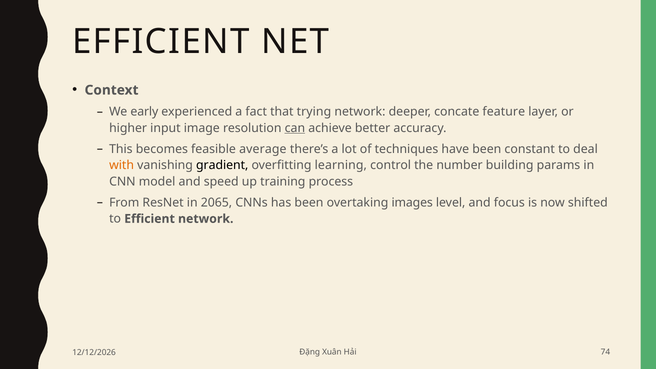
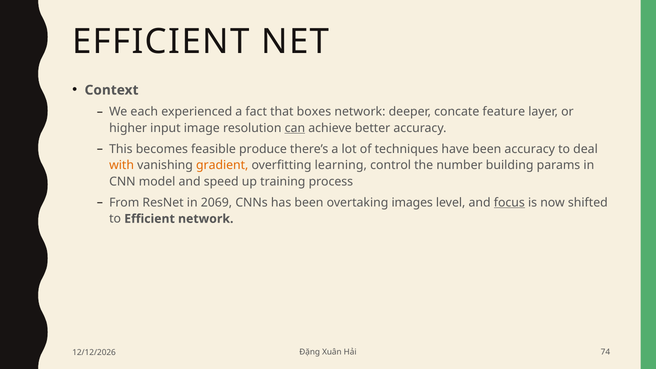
early: early -> each (144, 112)
trying: trying -> boxes (314, 112)
average: average -> produce (263, 149)
been constant: constant -> accuracy (530, 149)
gradient colour: black -> orange (222, 165)
2065: 2065 -> 2069 (216, 203)
focus underline: none -> present (509, 203)
